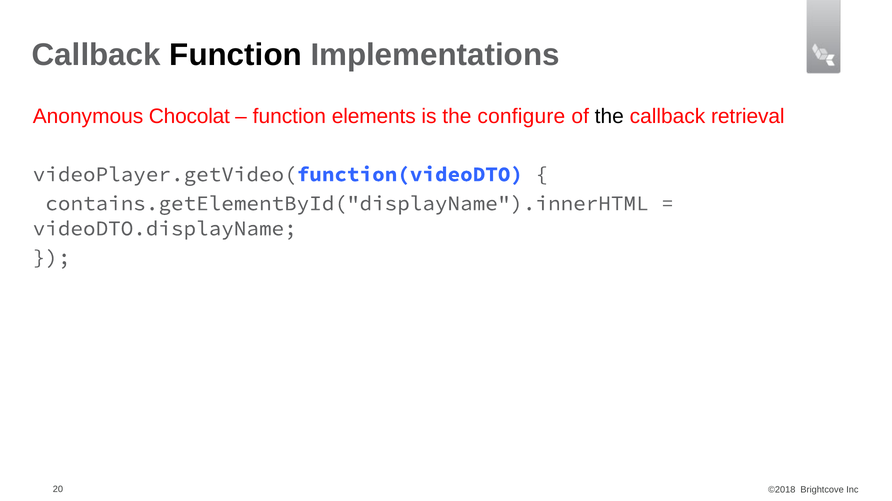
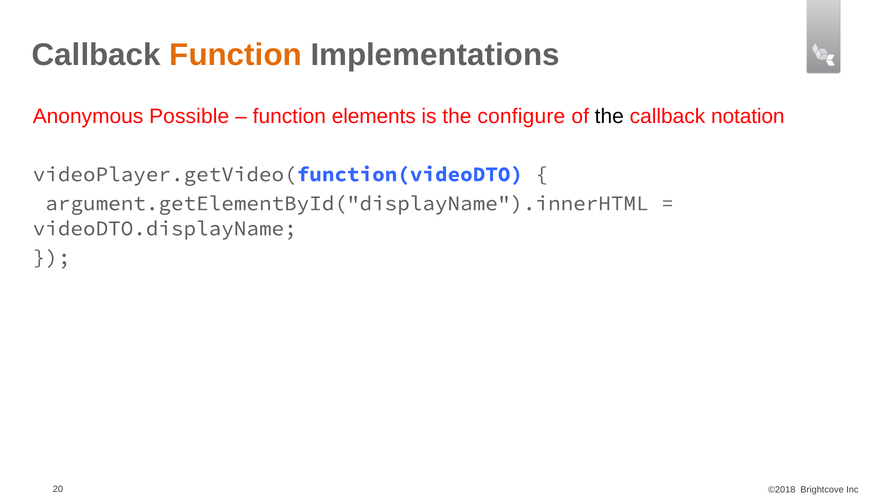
Function colour: black -> orange (236, 55)
Chocolat: Chocolat -> Possible (189, 116)
retrieval: retrieval -> notation (748, 116)
contains.getElementById("displayName").innerHTML: contains.getElementById("displayName").innerHTML -> argument.getElementById("displayName").innerHTML (347, 204)
